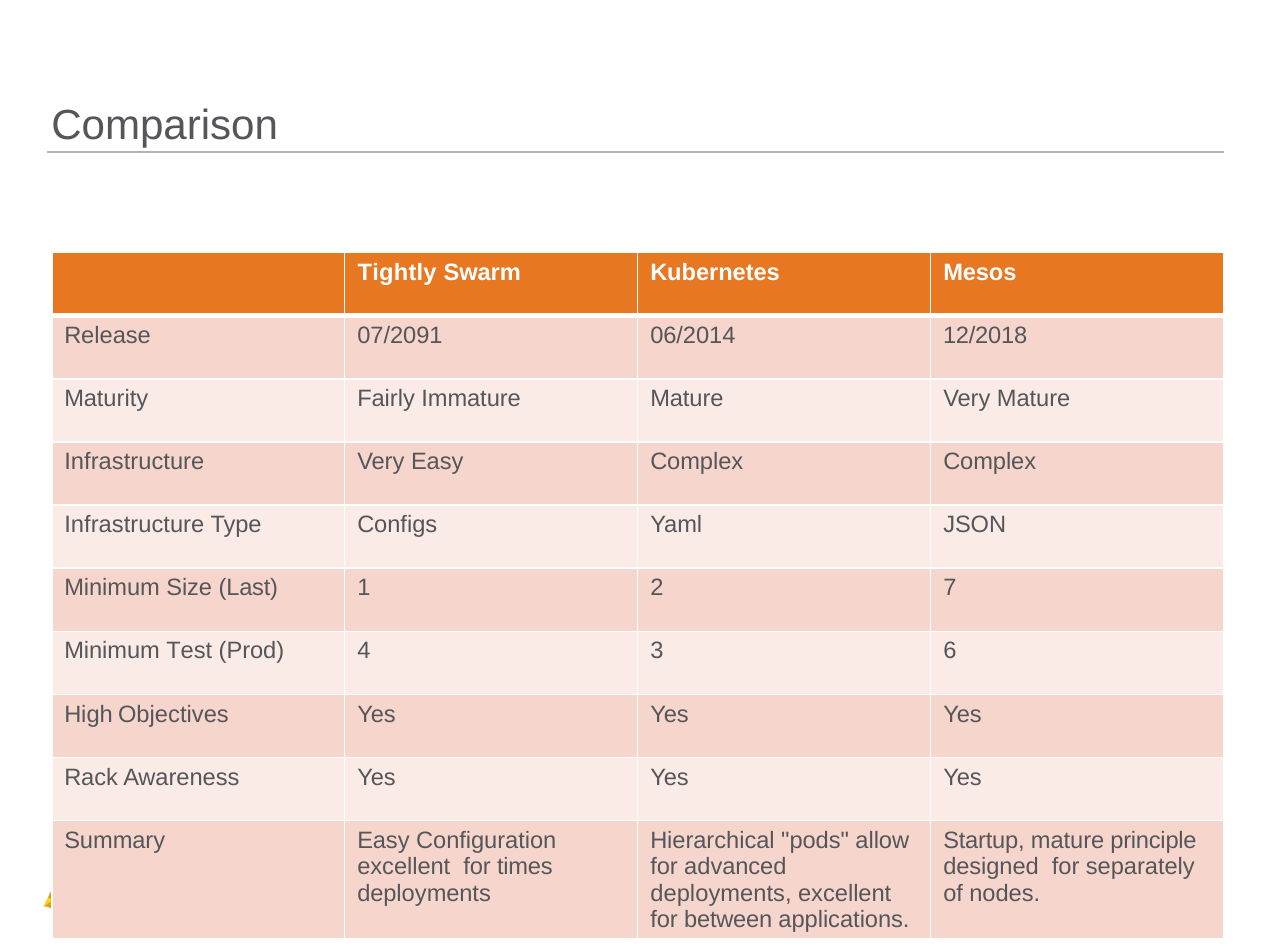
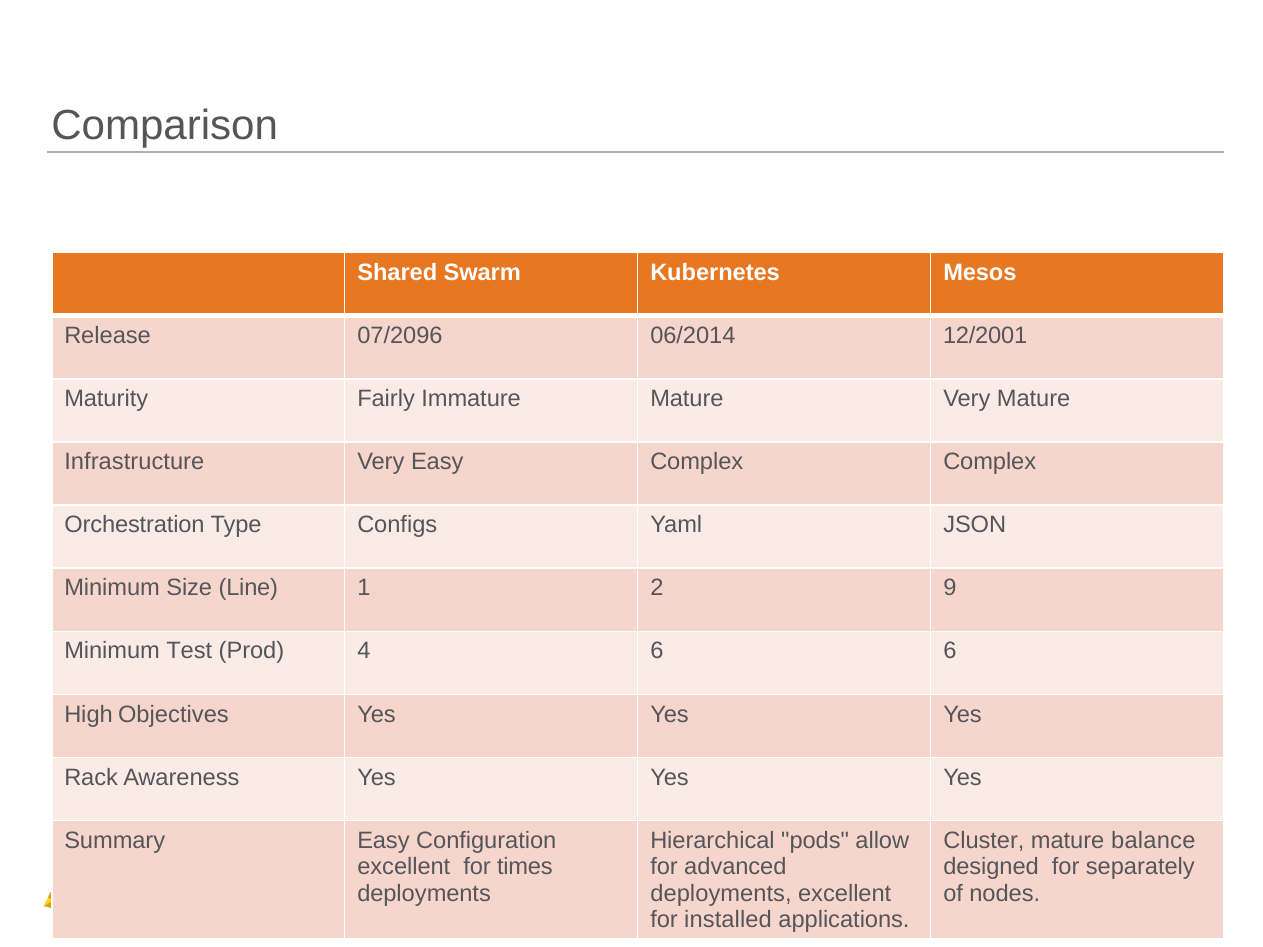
Tightly: Tightly -> Shared (397, 272)
07/2091: 07/2091 -> 07/2096 (400, 336)
12/2018: 12/2018 -> 12/2001 (985, 336)
Infrastructure: Infrastructure -> Orchestration (134, 525)
Last: Last -> Line (248, 588)
7: 7 -> 9 (950, 588)
4 3: 3 -> 6 (657, 651)
Startup: Startup -> Cluster (984, 841)
principle: principle -> balance (1153, 841)
between: between -> installed (728, 920)
